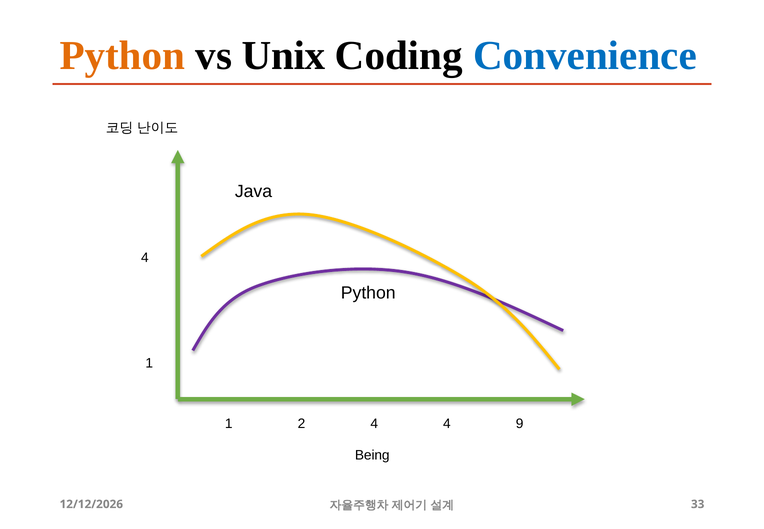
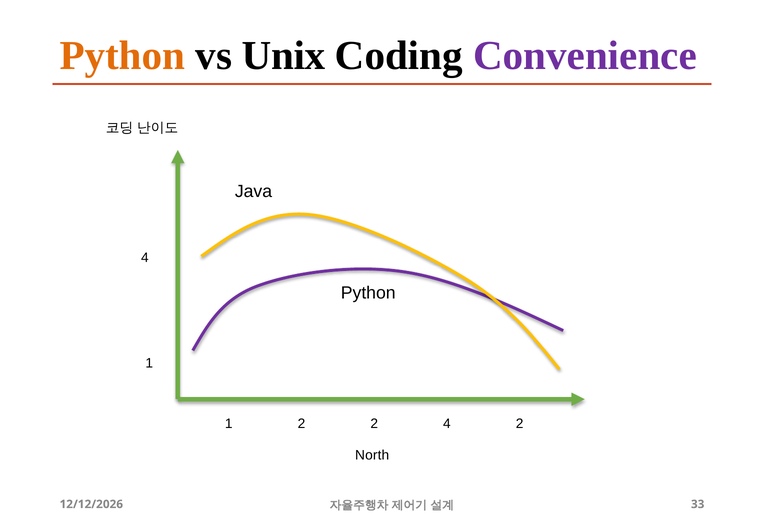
Convenience colour: blue -> purple (585, 56)
2 4: 4 -> 2 (374, 424)
4 9: 9 -> 2 (520, 424)
Being: Being -> North (372, 455)
